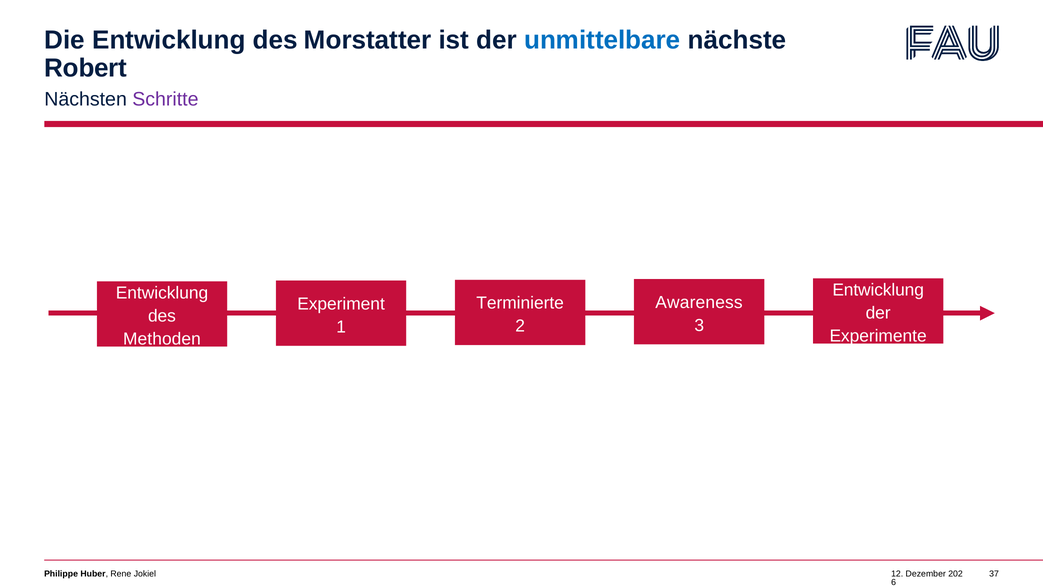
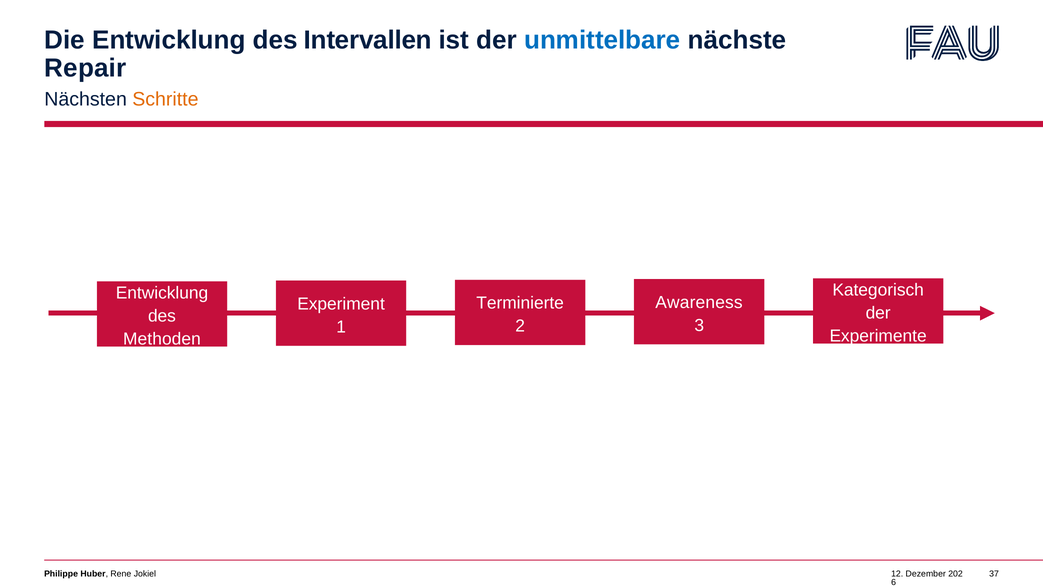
Morstatter: Morstatter -> Intervallen (368, 40)
Robert: Robert -> Repair (85, 68)
Schritte colour: purple -> orange (165, 99)
Entwicklung: Entwicklung -> Kategorisch (878, 290)
